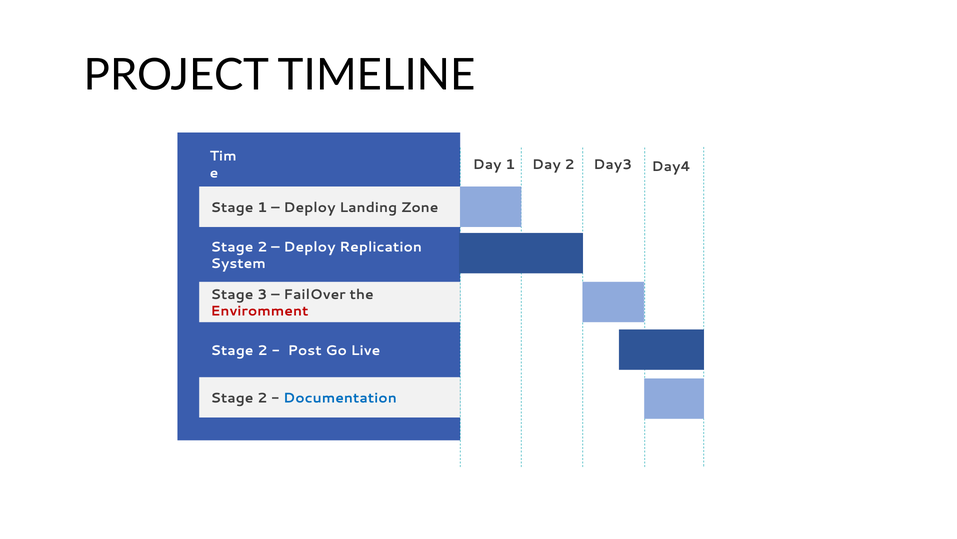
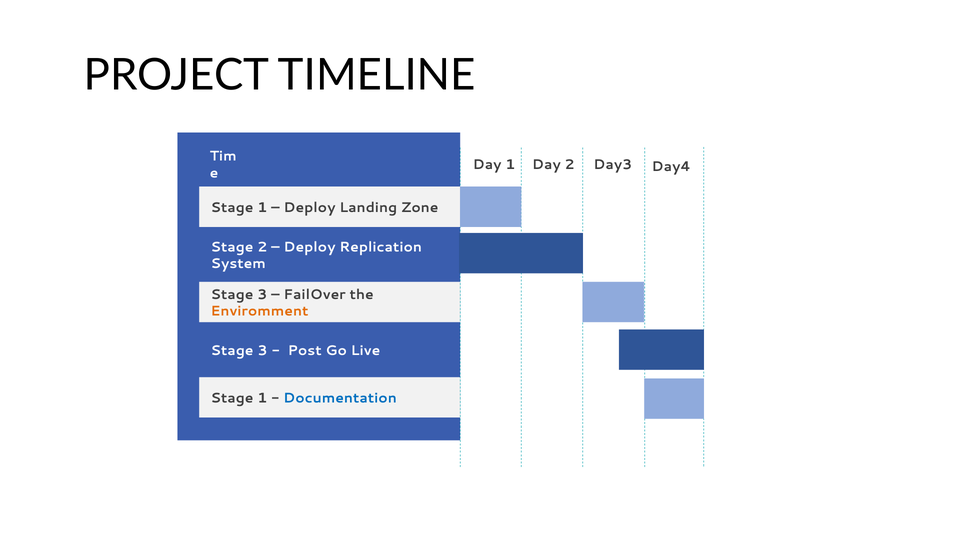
Enviromment colour: red -> orange (259, 311)
2: 2 -> 3 (263, 350)
2: 2 -> 1 (262, 398)
